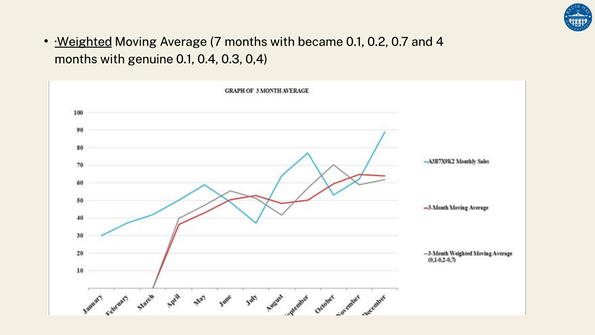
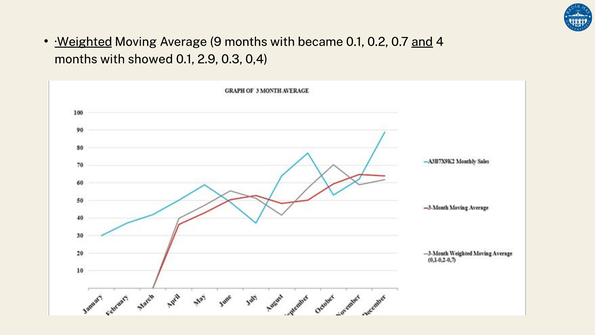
7: 7 -> 9 (216, 42)
and underline: none -> present (422, 42)
genuine: genuine -> showed (150, 59)
0.4: 0.4 -> 2.9 (208, 59)
